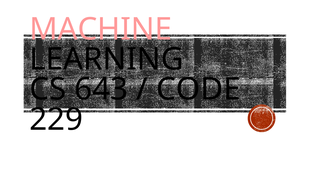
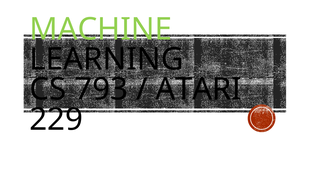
MACHINE colour: pink -> light green (101, 29)
643: 643 -> 793 (101, 89)
CODE: CODE -> ATARI (199, 89)
